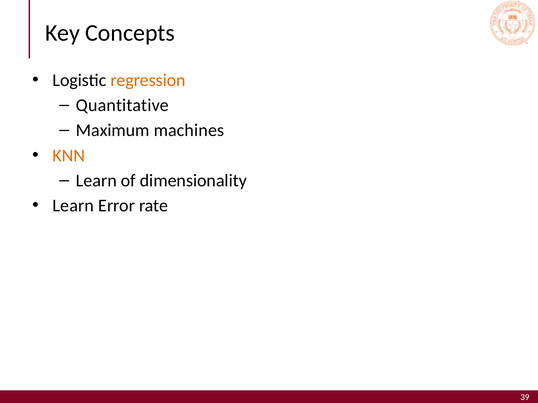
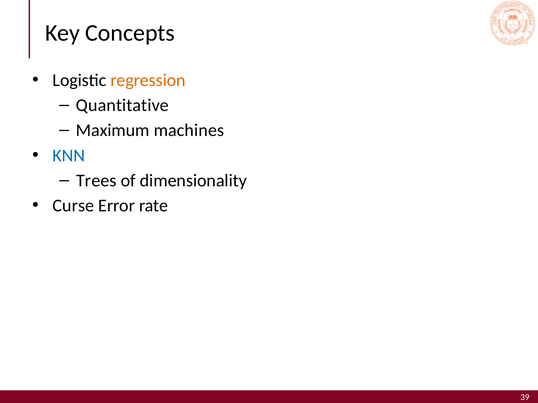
KNN colour: orange -> blue (69, 156)
Learn: Learn -> Trees (96, 181)
Learn: Learn -> Curse (73, 206)
